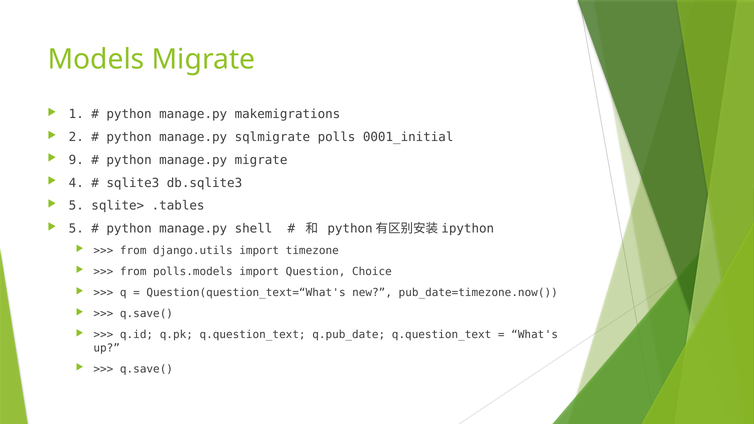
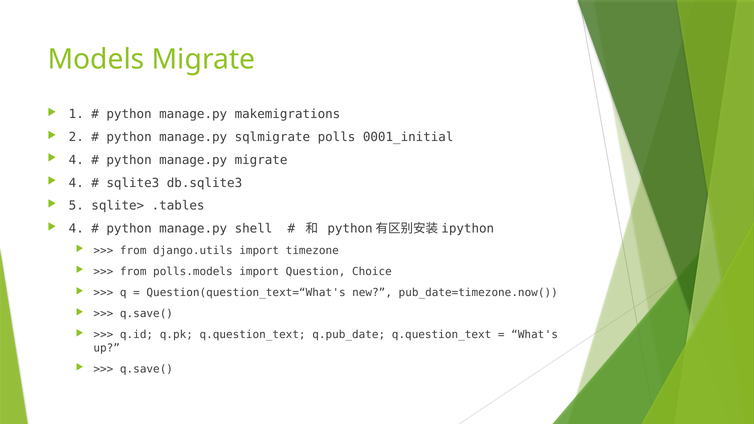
9: 9 -> 4 (76, 160)
5: 5 -> 4 (76, 229)
